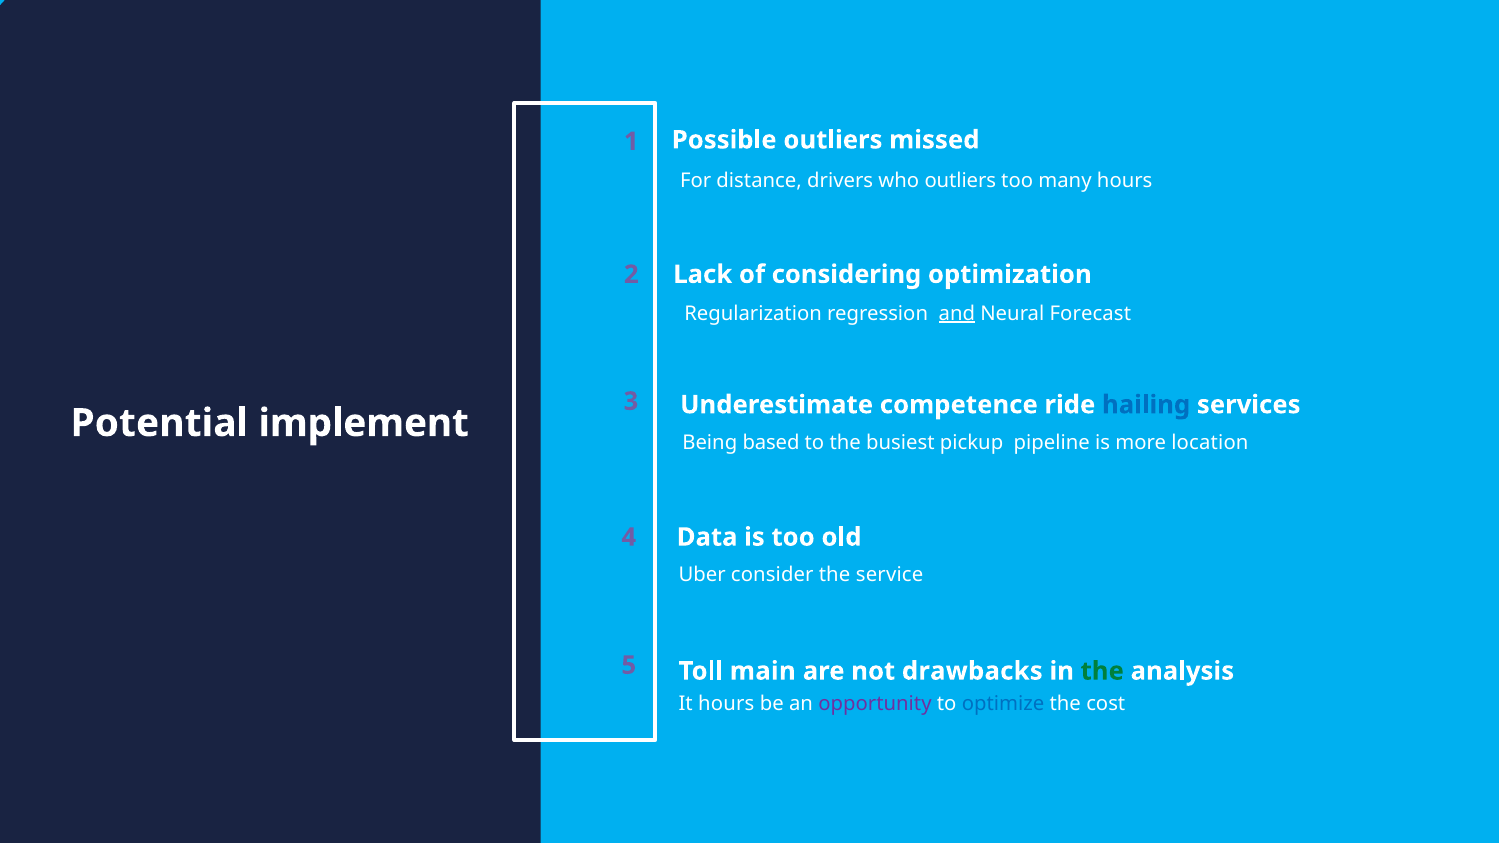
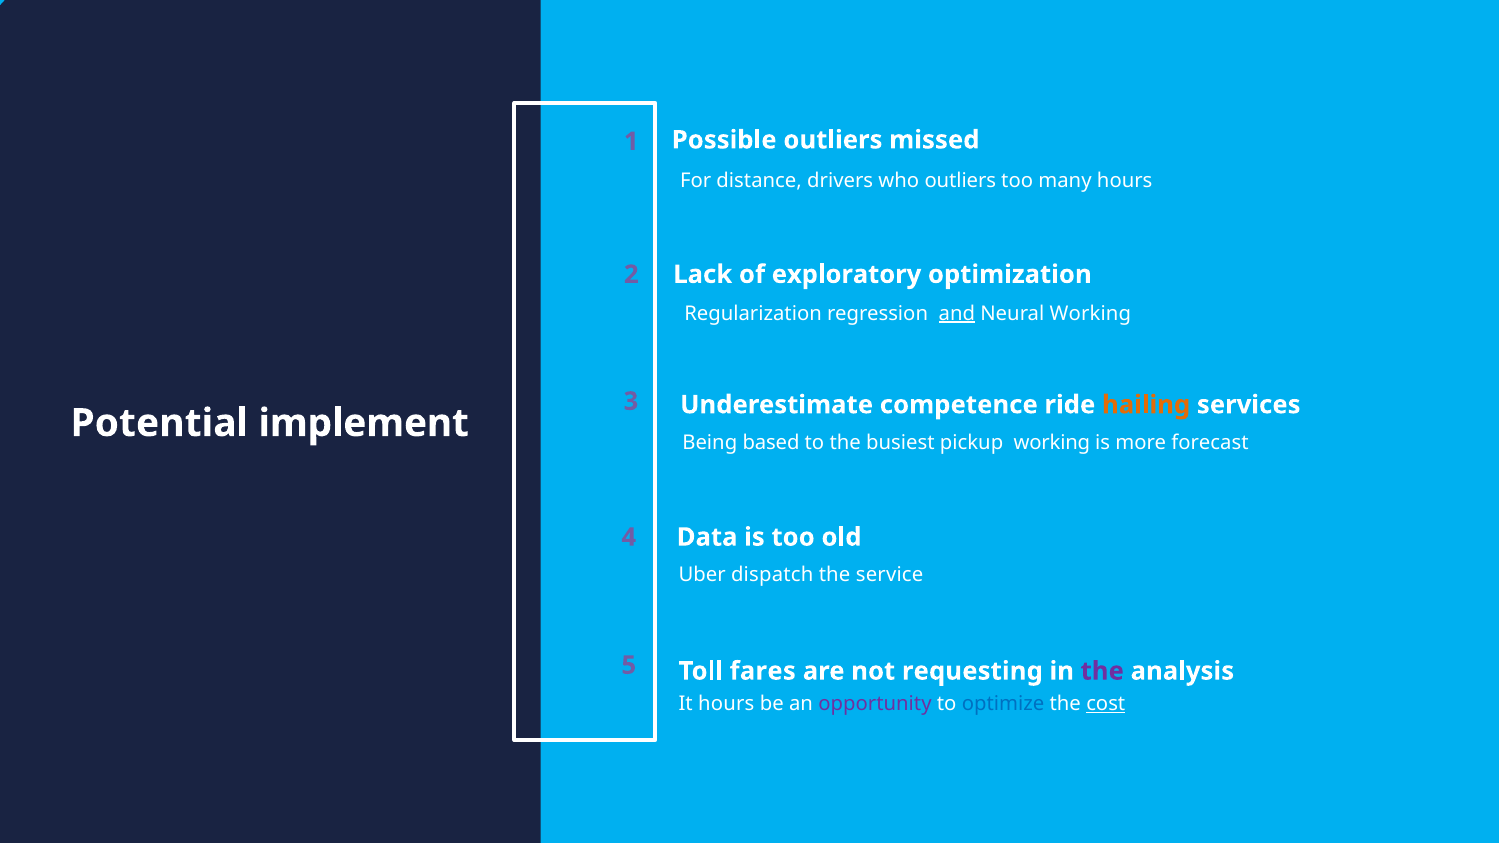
considering: considering -> exploratory (846, 274)
Neural Forecast: Forecast -> Working (1090, 313)
hailing colour: blue -> orange (1146, 405)
pickup pipeline: pipeline -> working (1052, 443)
location: location -> forecast (1210, 443)
consider: consider -> dispatch (772, 575)
main: main -> fares (763, 671)
drawbacks: drawbacks -> requesting (972, 671)
the colour: green -> purple (1102, 671)
cost underline: none -> present (1106, 704)
